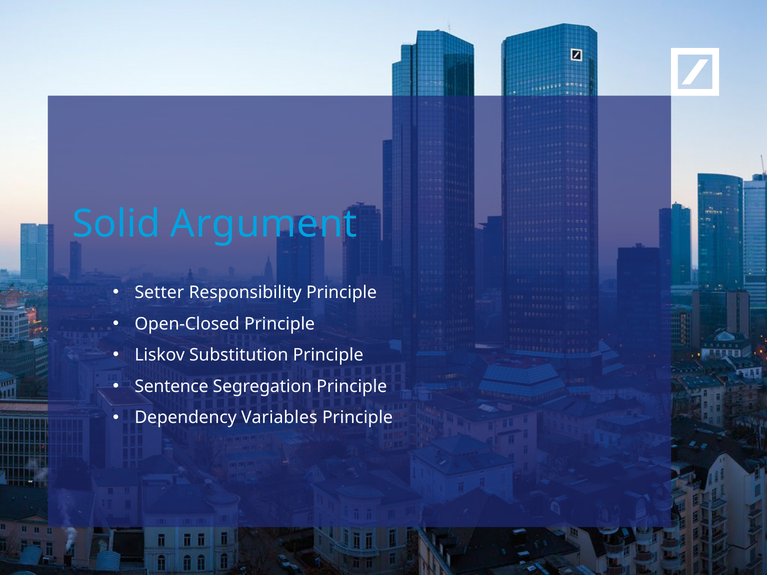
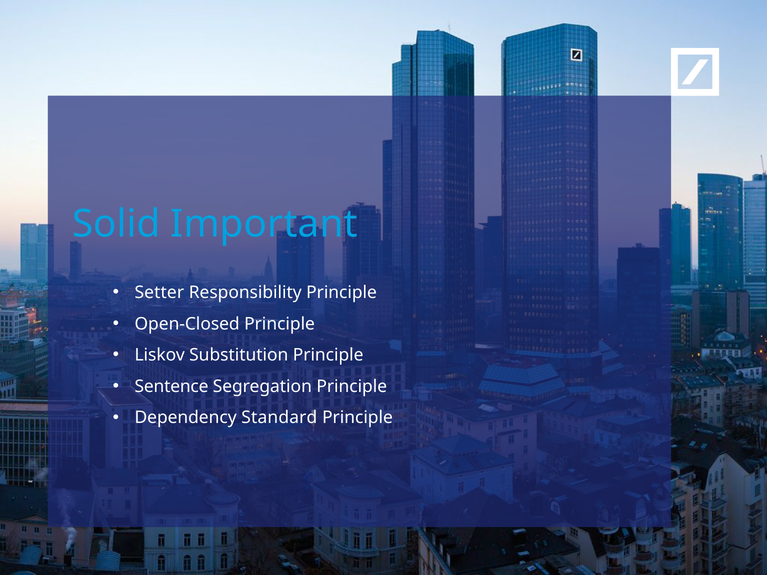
Argument: Argument -> Important (264, 224)
Variables: Variables -> Standard (279, 418)
